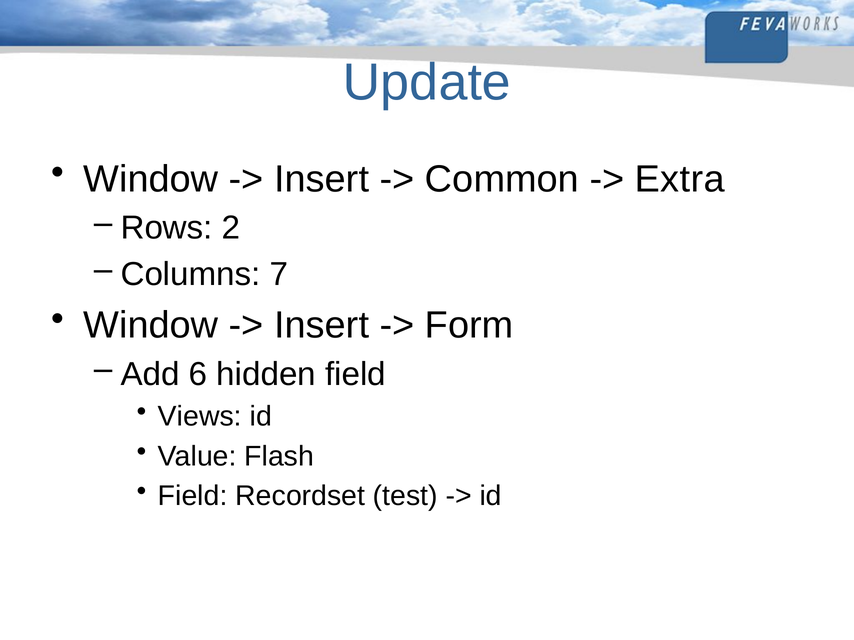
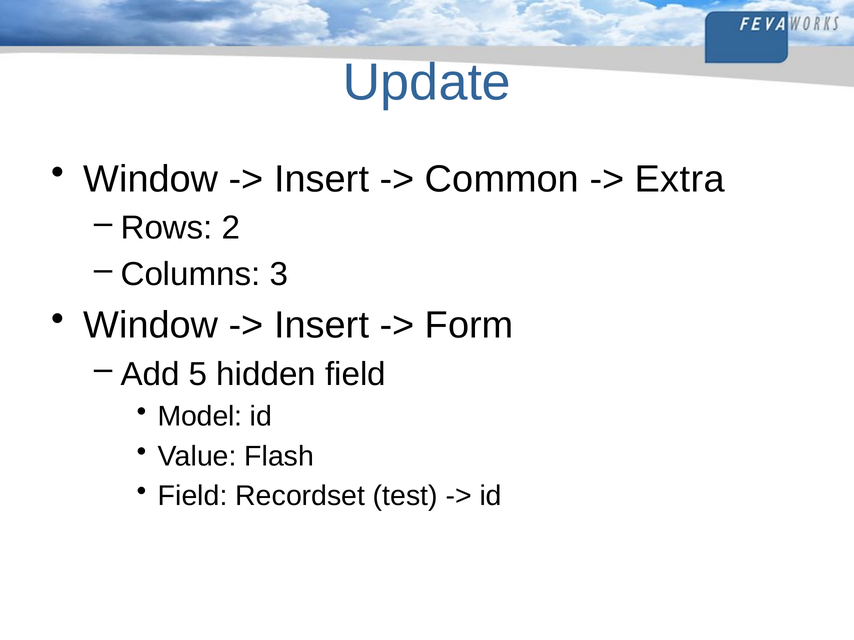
7: 7 -> 3 (279, 275)
6: 6 -> 5 (198, 374)
Views: Views -> Model (200, 417)
